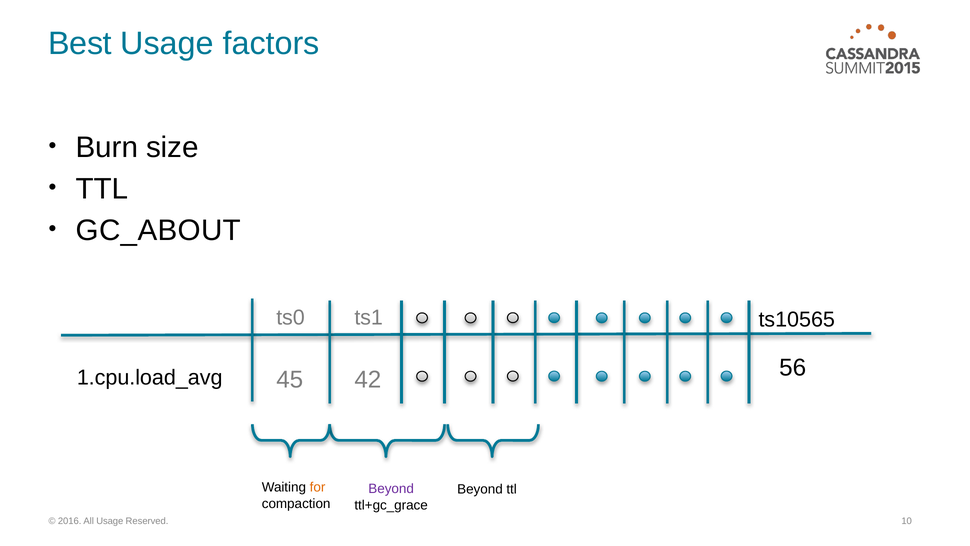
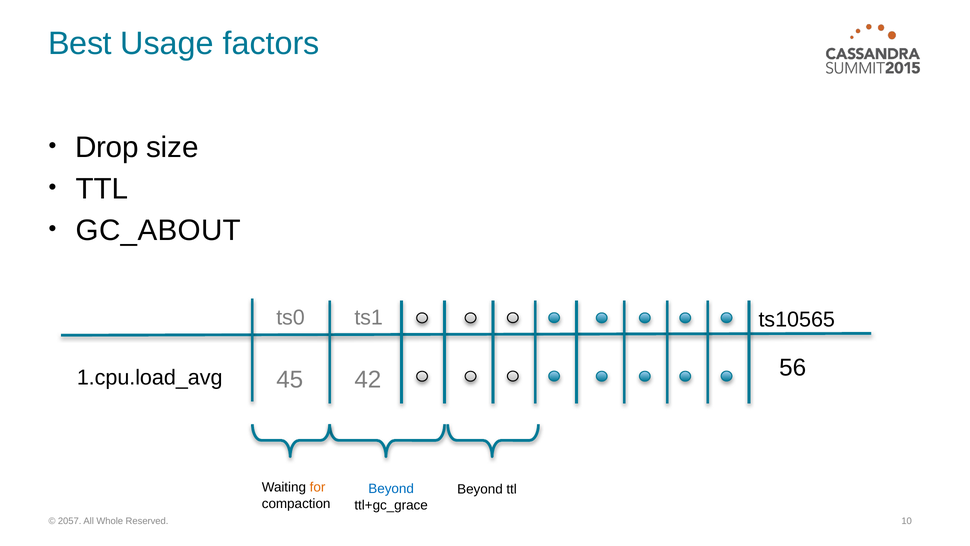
Burn: Burn -> Drop (107, 147)
Beyond colour: purple -> blue (391, 489)
2016: 2016 -> 2057 (70, 521)
All Usage: Usage -> Whole (110, 521)
